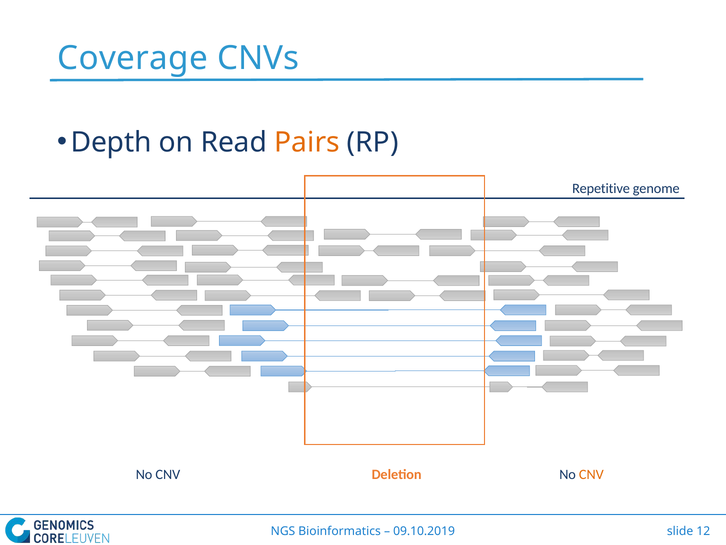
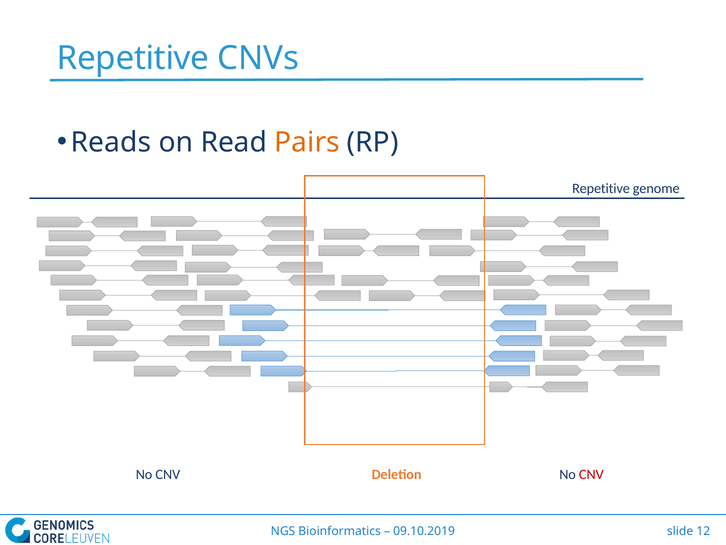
Coverage: Coverage -> Repetitive (133, 58)
Depth: Depth -> Reads (111, 142)
CNV colour: orange -> red (591, 474)
